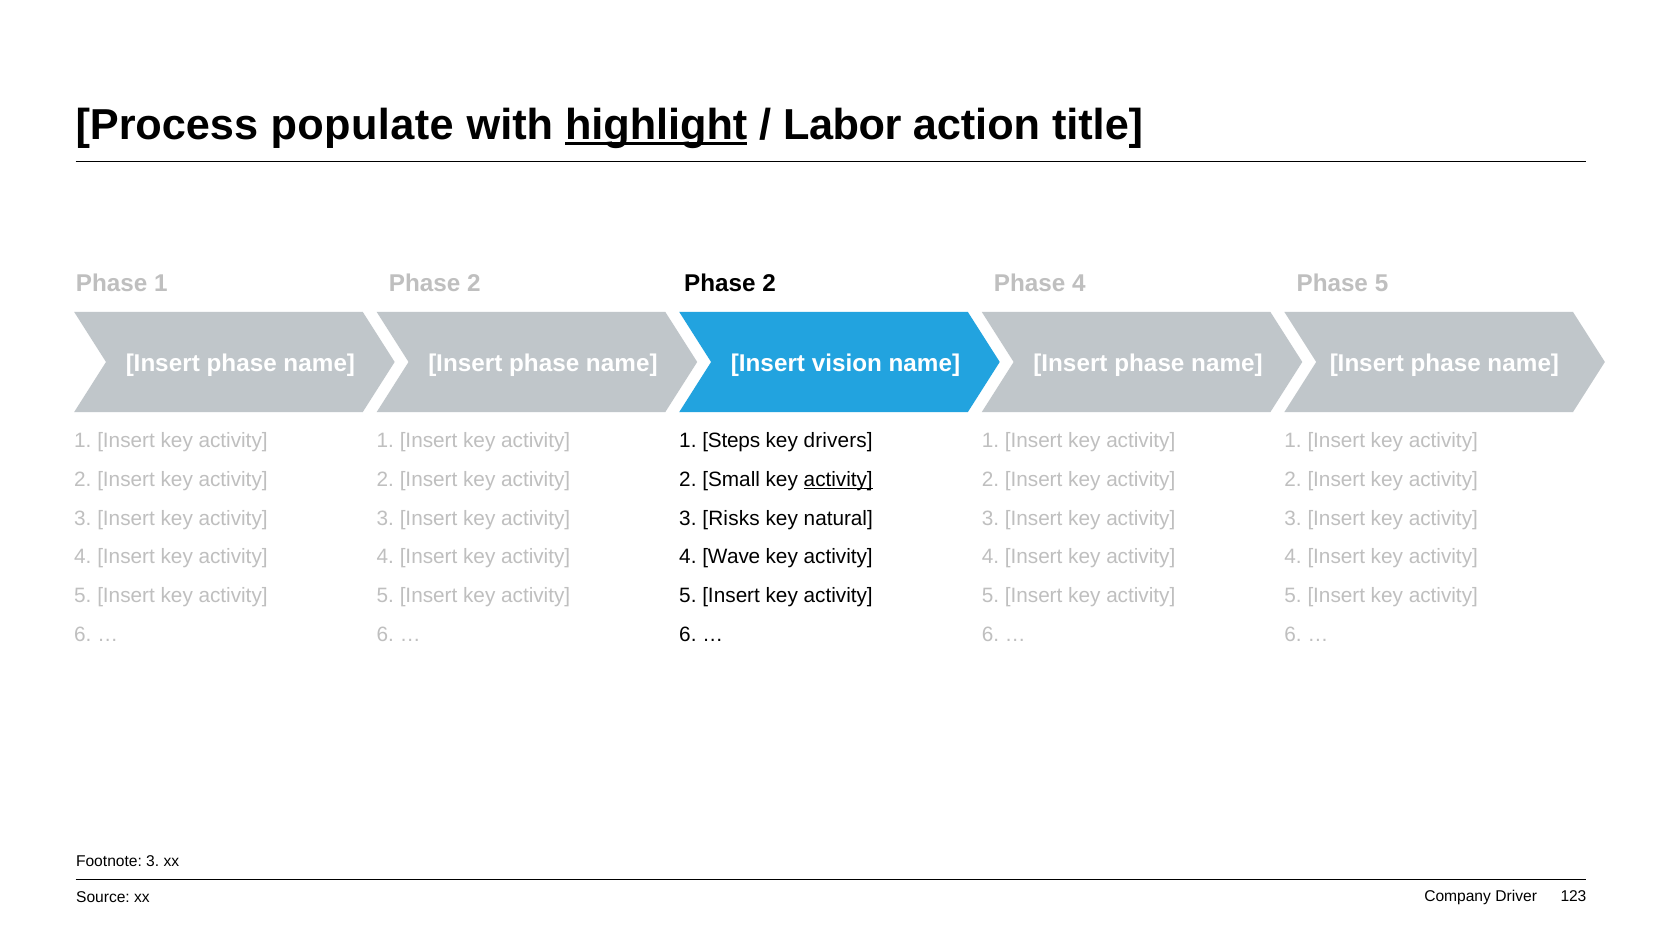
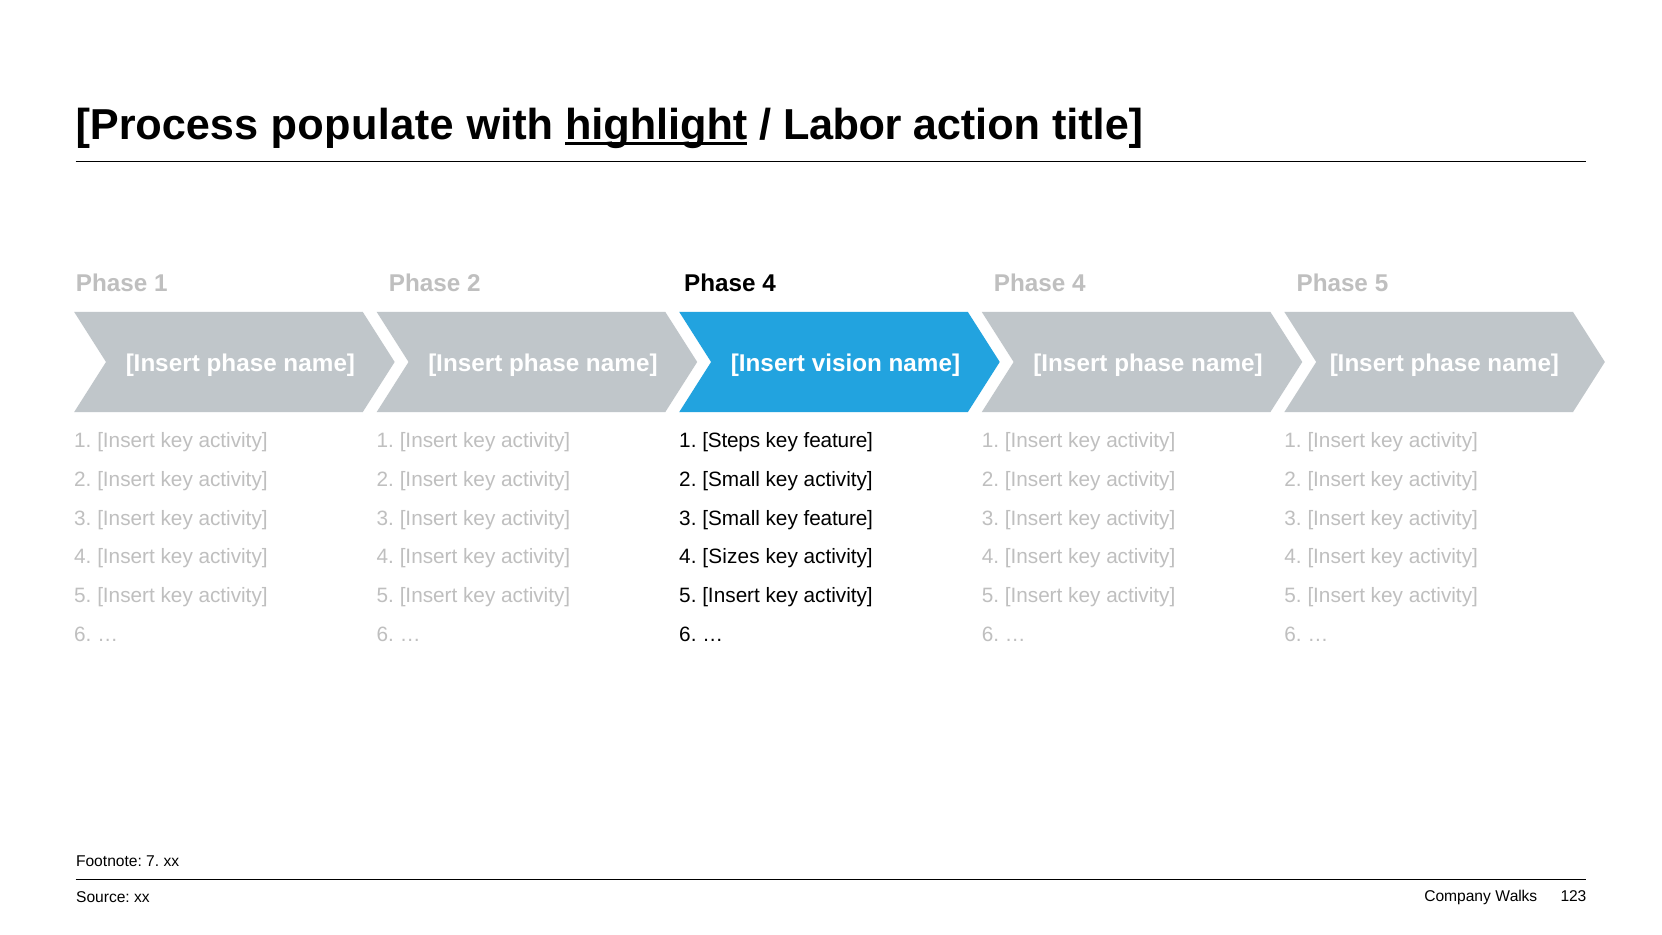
2: 2 -> 4 (769, 284)
drivers: drivers -> feature (838, 441)
activity underline: present -> none (838, 480)
3 Risks: Risks -> Small (731, 518)
natural: natural -> feature (838, 518)
Wave: Wave -> Sizes (731, 557)
Footnote 3: 3 -> 7 (153, 861)
Driver: Driver -> Walks (1516, 897)
